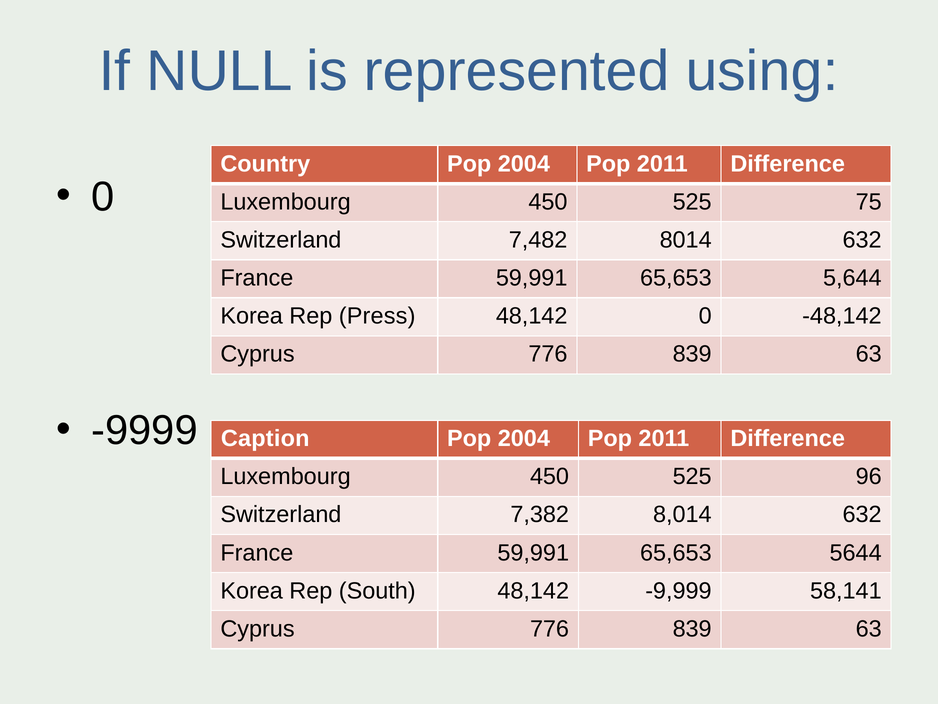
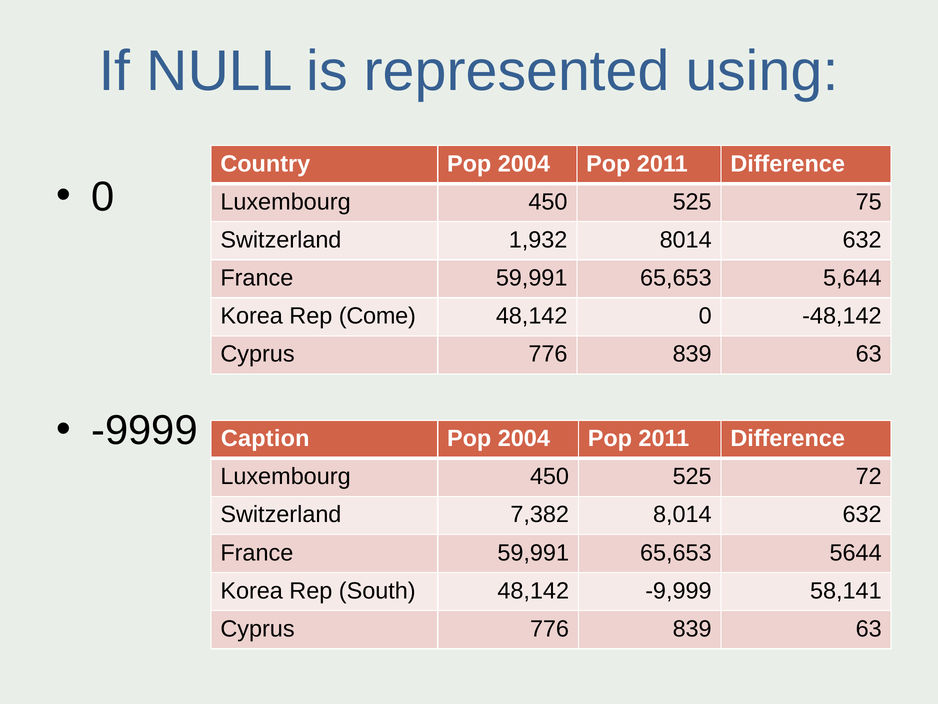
7,482: 7,482 -> 1,932 (538, 240)
Press: Press -> Come (377, 316)
96: 96 -> 72 (869, 476)
